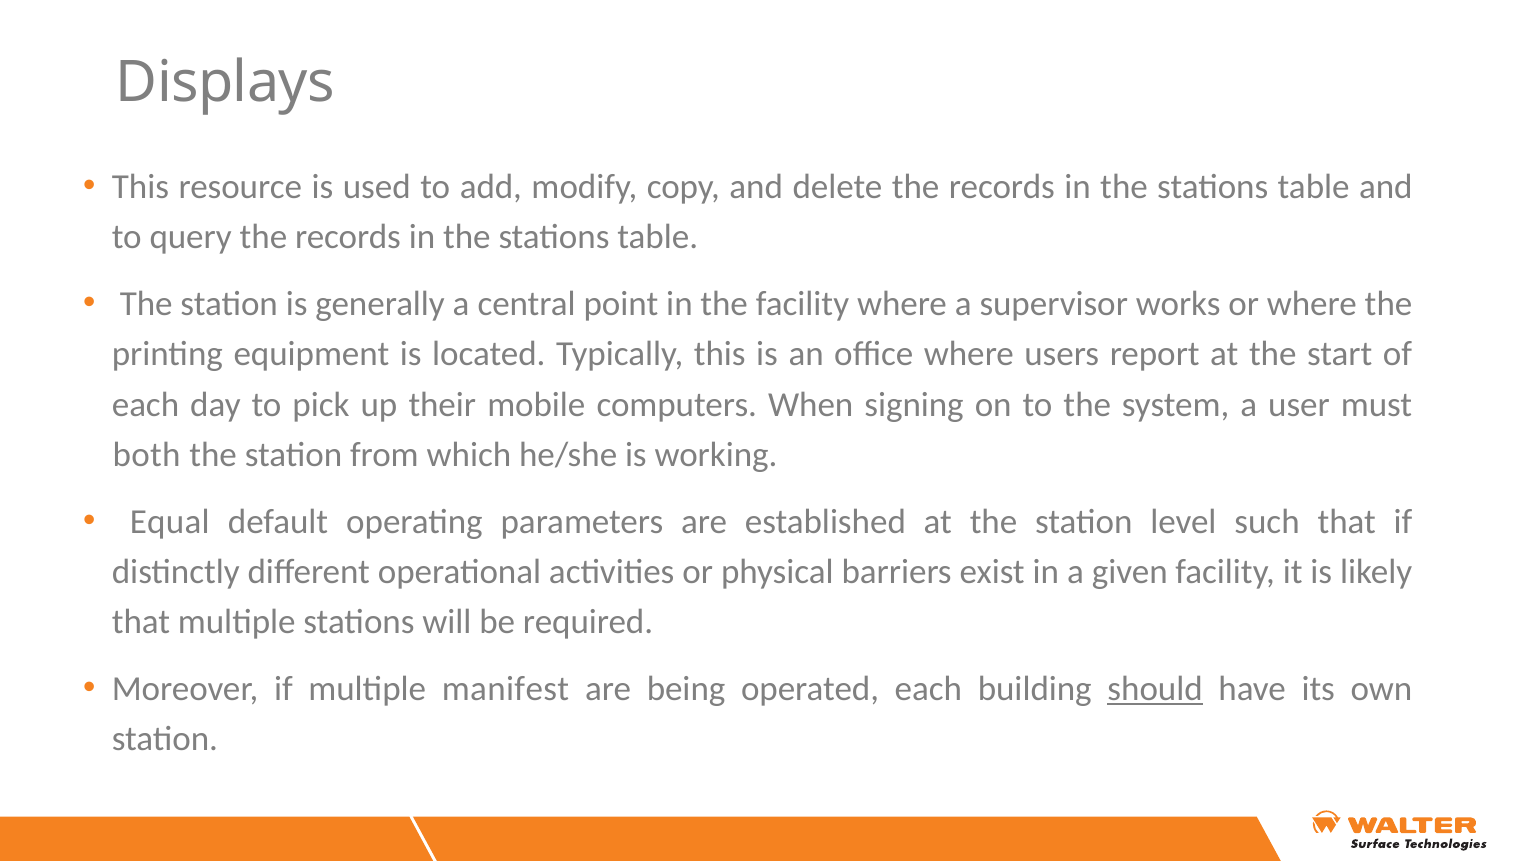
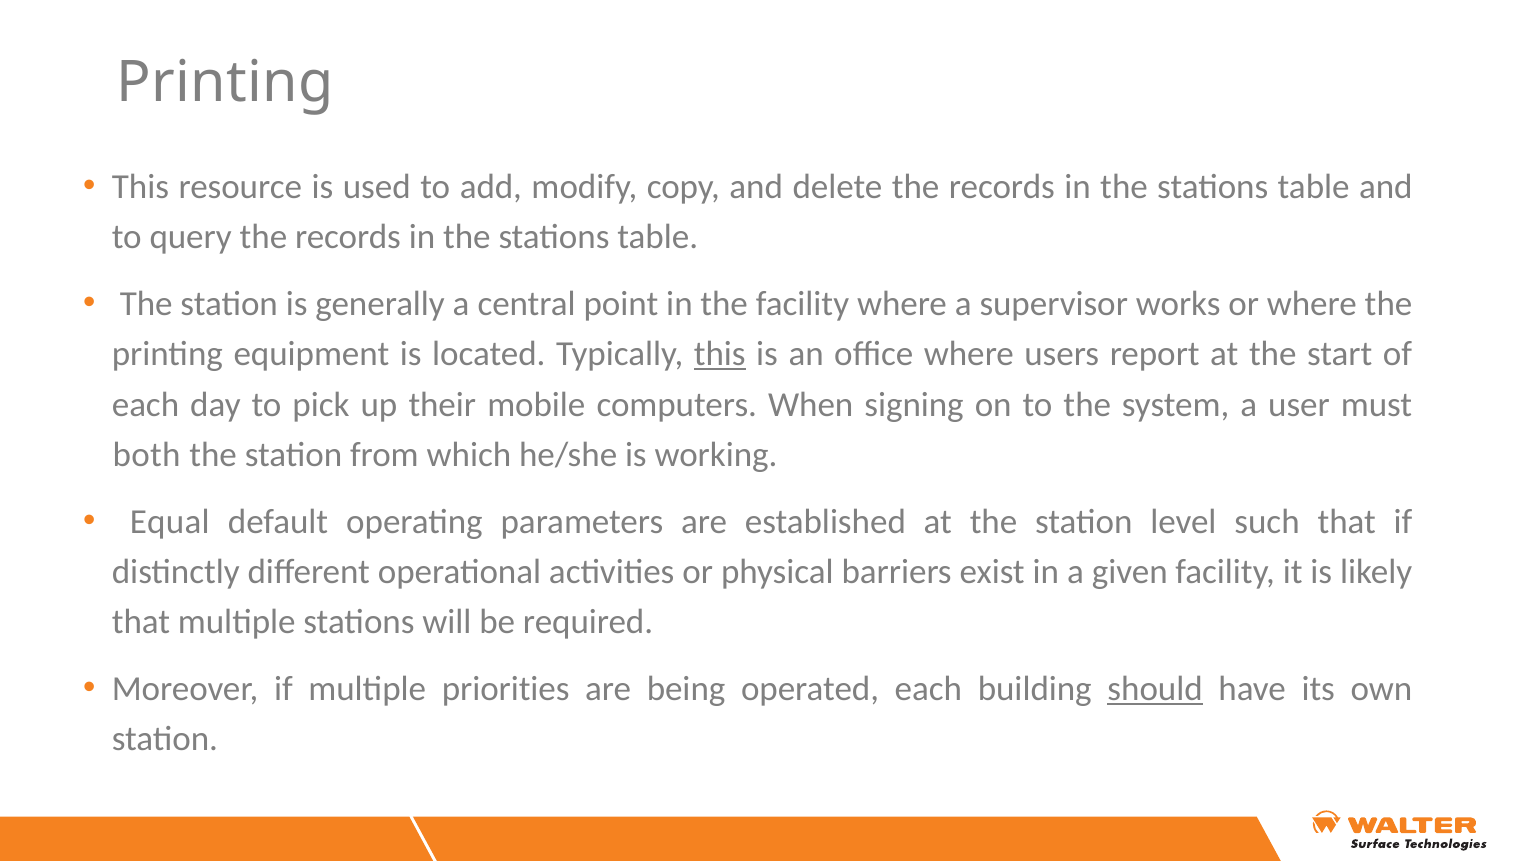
Displays: Displays -> Printing (225, 82)
this underline: none -> present (720, 354)
manifest: manifest -> priorities (506, 689)
